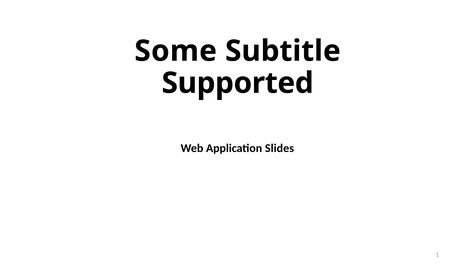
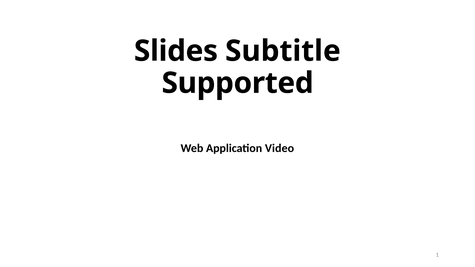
Some: Some -> Slides (176, 51)
Slides: Slides -> Video (280, 148)
